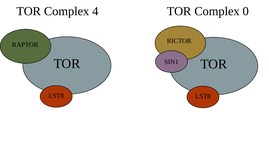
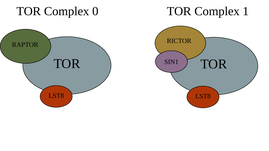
4: 4 -> 0 (95, 11)
0: 0 -> 1 (246, 11)
